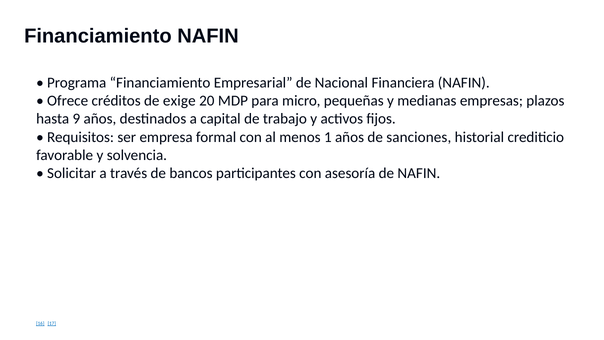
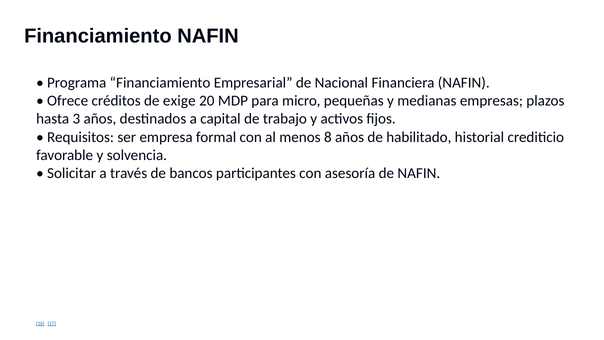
9: 9 -> 3 (76, 119)
1: 1 -> 8 (328, 137)
sanciones: sanciones -> habilitado (419, 137)
